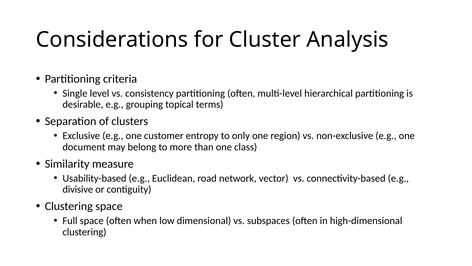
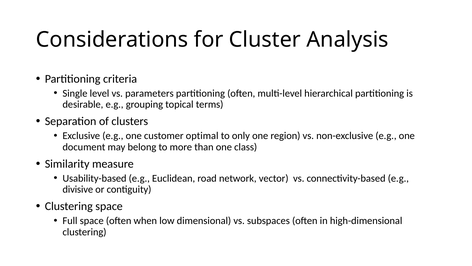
consistency: consistency -> parameters (149, 93)
entropy: entropy -> optimal (202, 136)
